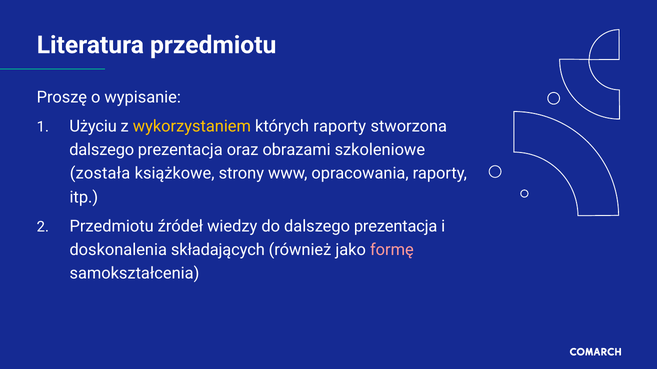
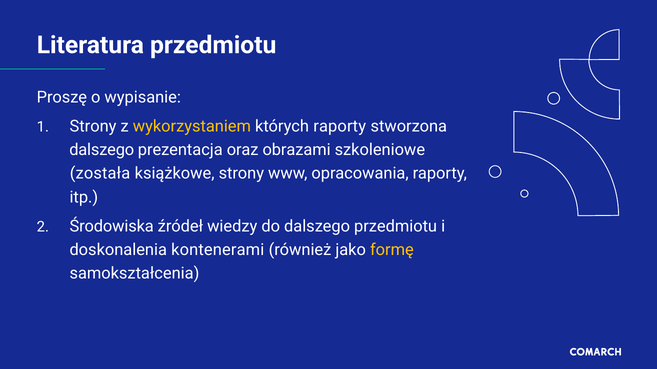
Użyciu: Użyciu -> Strony (93, 127)
Przedmiotu: Przedmiotu -> Środowiska (112, 227)
do dalszego prezentacja: prezentacja -> przedmiotu (396, 227)
składających: składających -> kontenerami (218, 250)
formę colour: pink -> yellow (392, 250)
